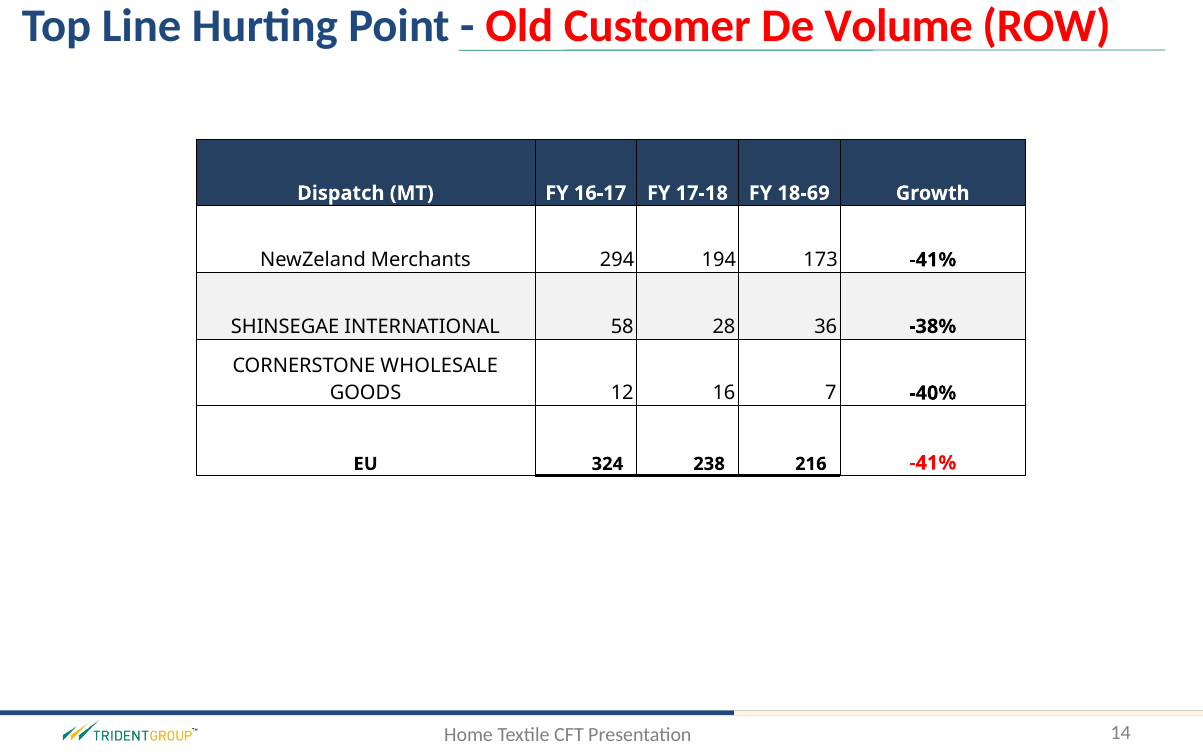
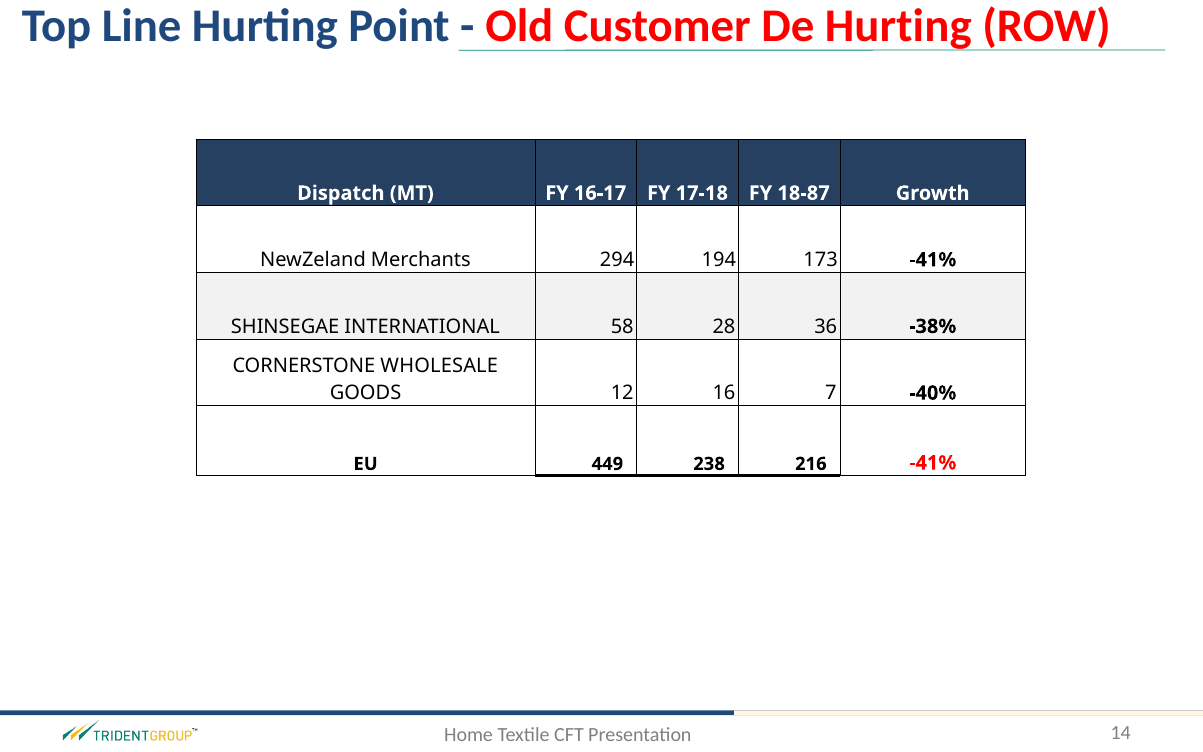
De Volume: Volume -> Hurting (898, 26)
18-69: 18-69 -> 18-87 (804, 193)
324: 324 -> 449 (607, 464)
